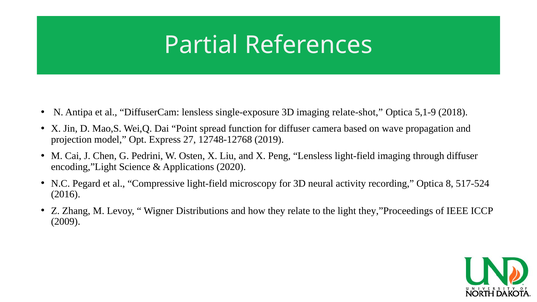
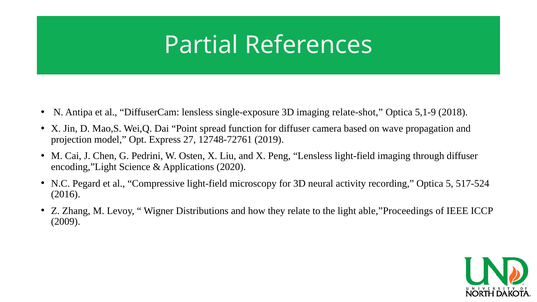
12748-12768: 12748-12768 -> 12748-72761 (225, 140)
8: 8 -> 5 (450, 183)
they,”Proceedings: they,”Proceedings -> able,”Proceedings (396, 211)
